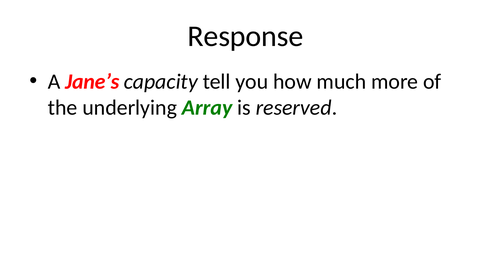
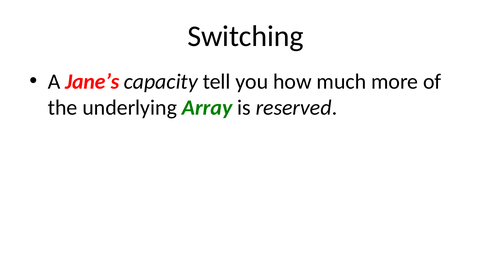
Response: Response -> Switching (245, 36)
